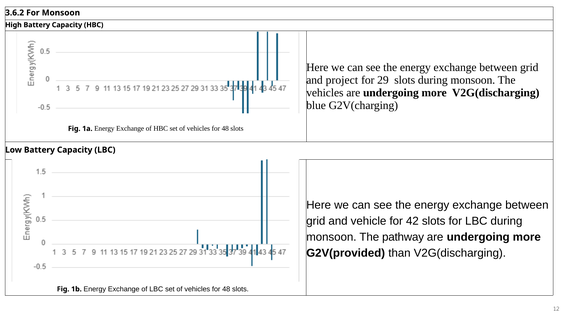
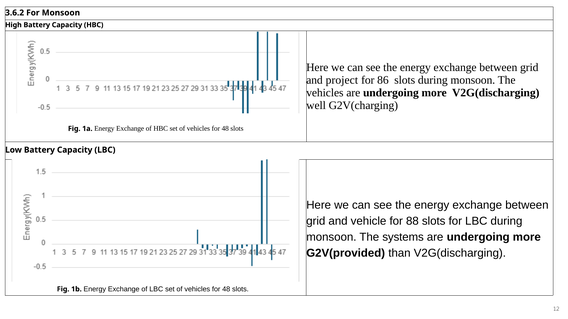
29: 29 -> 86 (383, 80)
blue: blue -> well (316, 106)
42: 42 -> 88 (412, 222)
pathway: pathway -> systems (403, 238)
